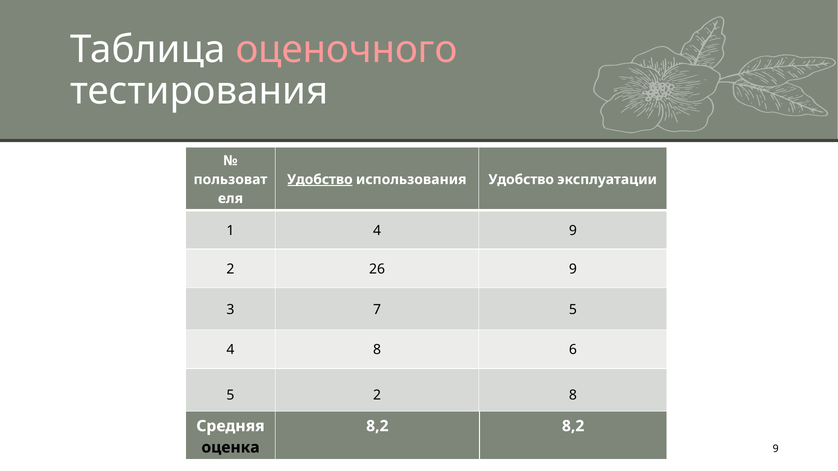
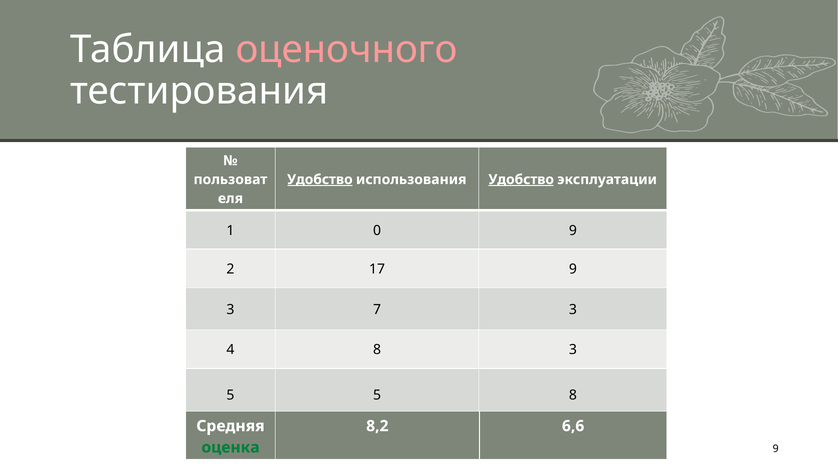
Удобство underline: none -> present (521, 180)
1 4: 4 -> 0 (377, 231)
26: 26 -> 17 (377, 269)
7 5: 5 -> 3 (573, 310)
8 6: 6 -> 3 (573, 350)
5 2: 2 -> 5 (377, 395)
8,2 8,2: 8,2 -> 6,6 (573, 426)
оценка colour: black -> green (231, 448)
